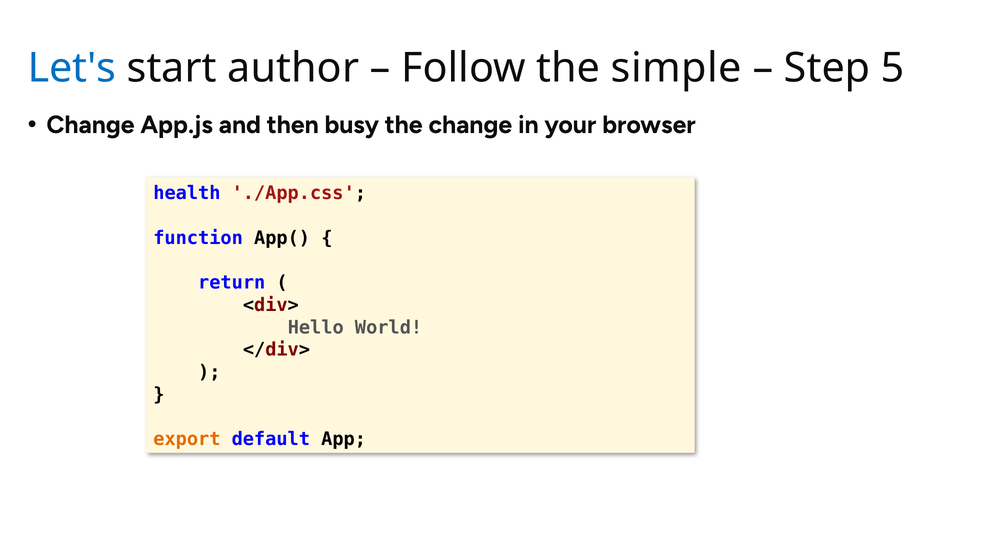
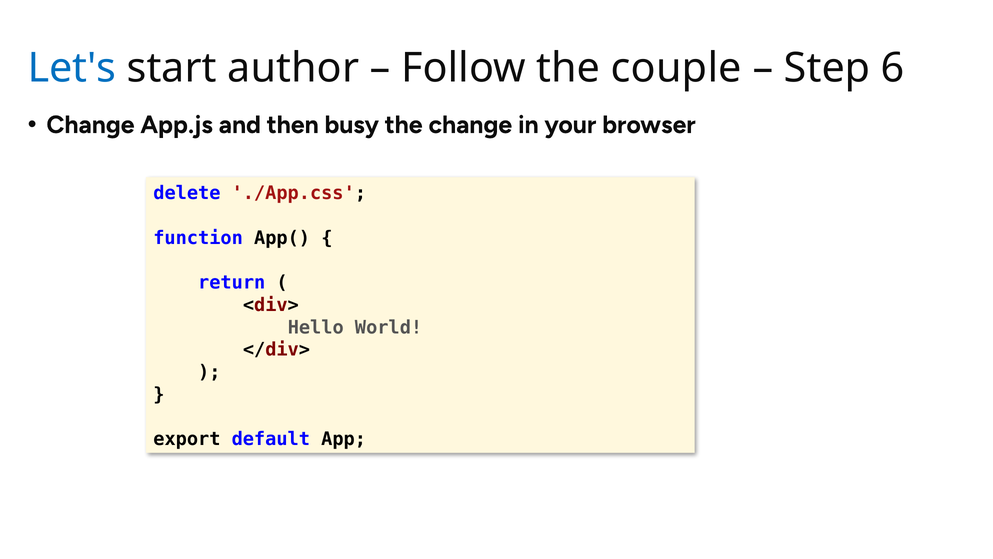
simple: simple -> couple (676, 68)
5: 5 -> 6 (893, 68)
health: health -> delete (187, 193)
export colour: orange -> black (187, 439)
